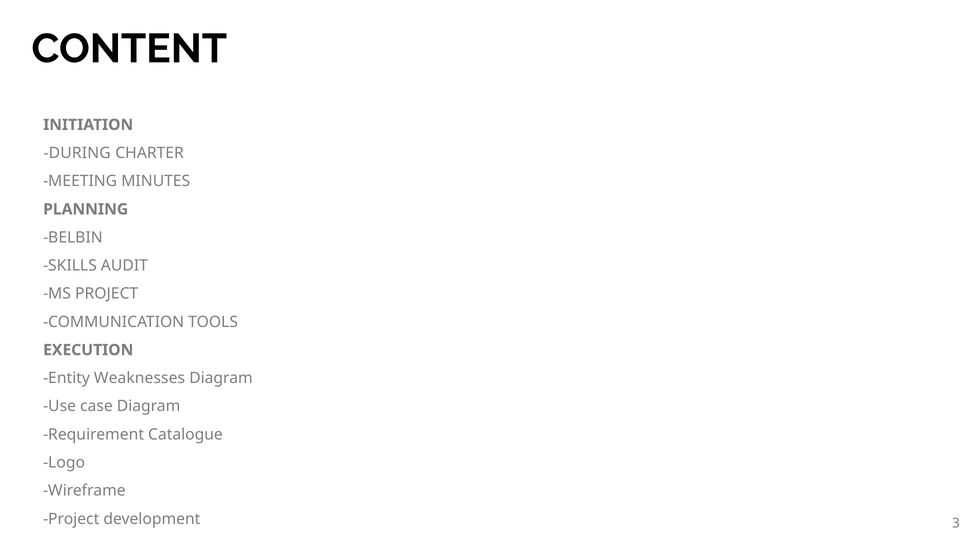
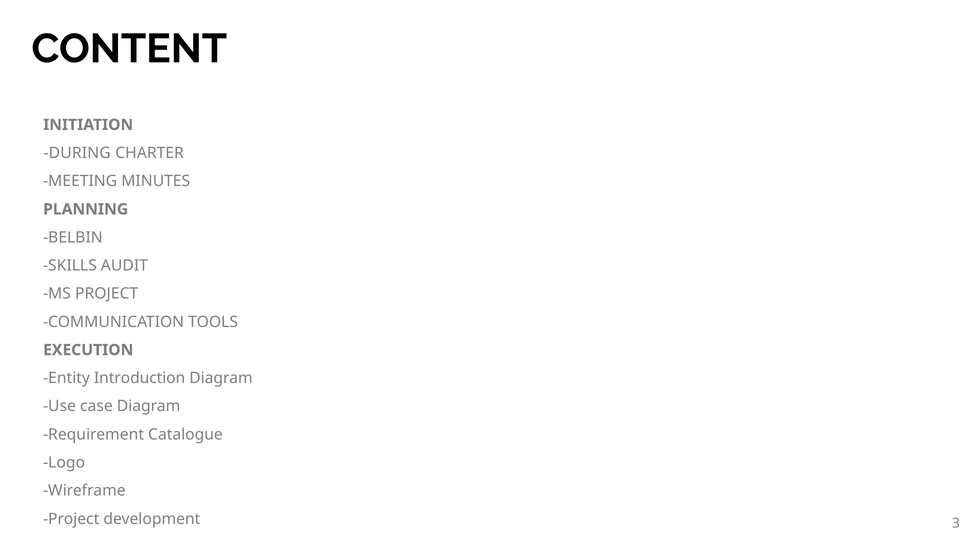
Weaknesses: Weaknesses -> Introduction (140, 378)
